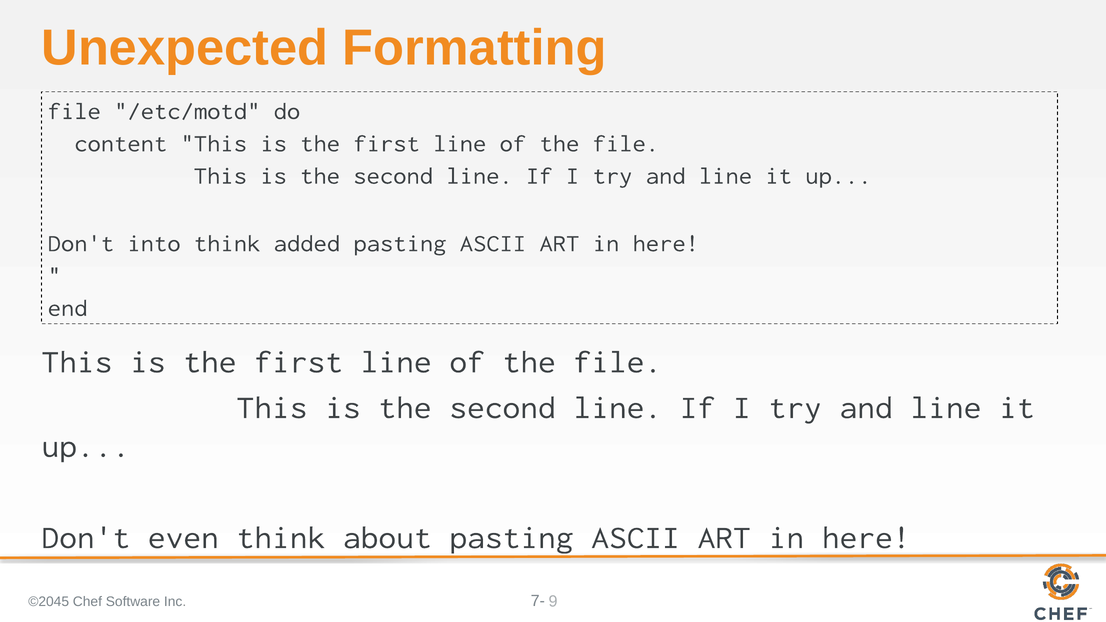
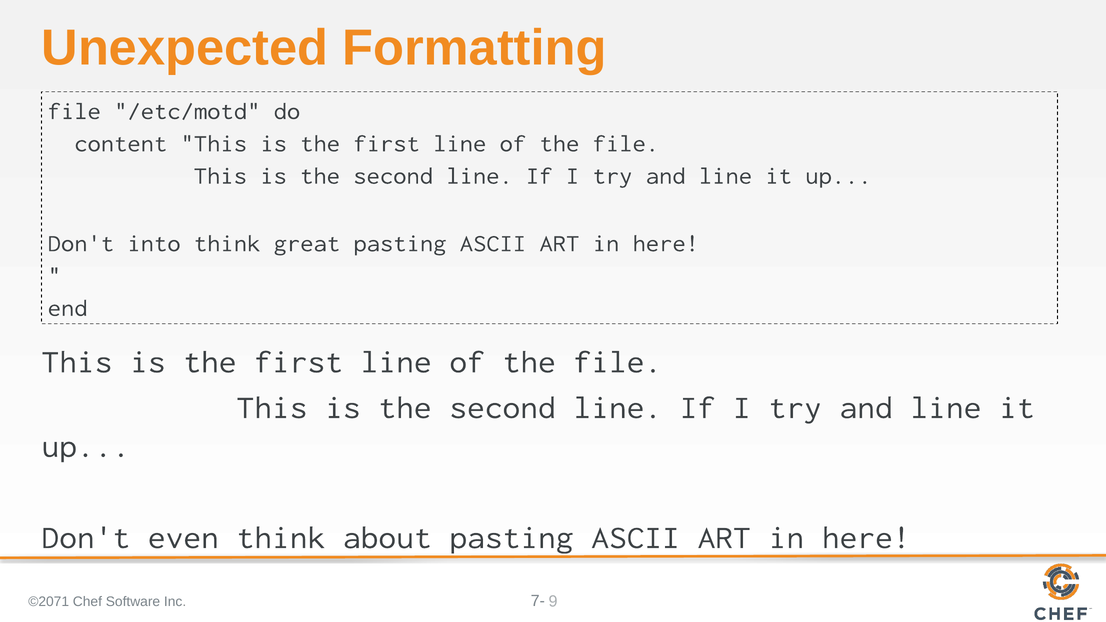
added: added -> great (307, 243)
©2045: ©2045 -> ©2071 (49, 602)
